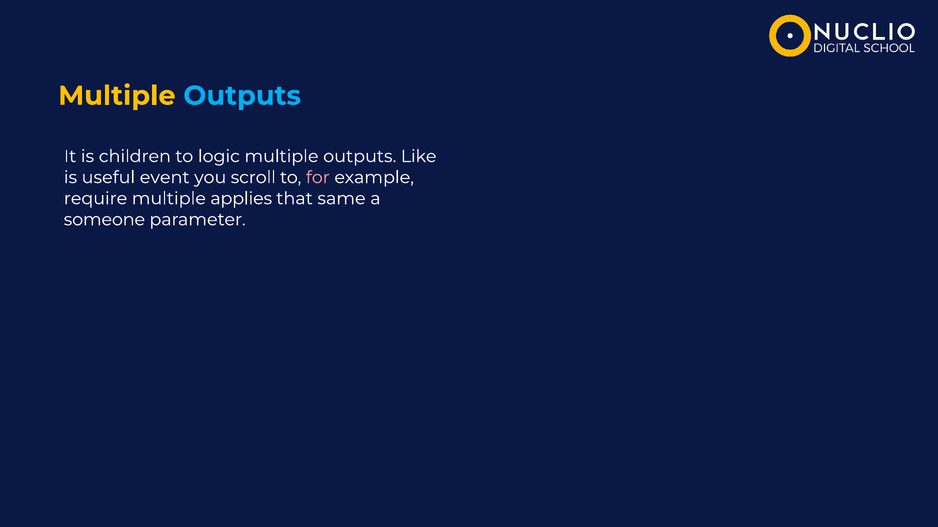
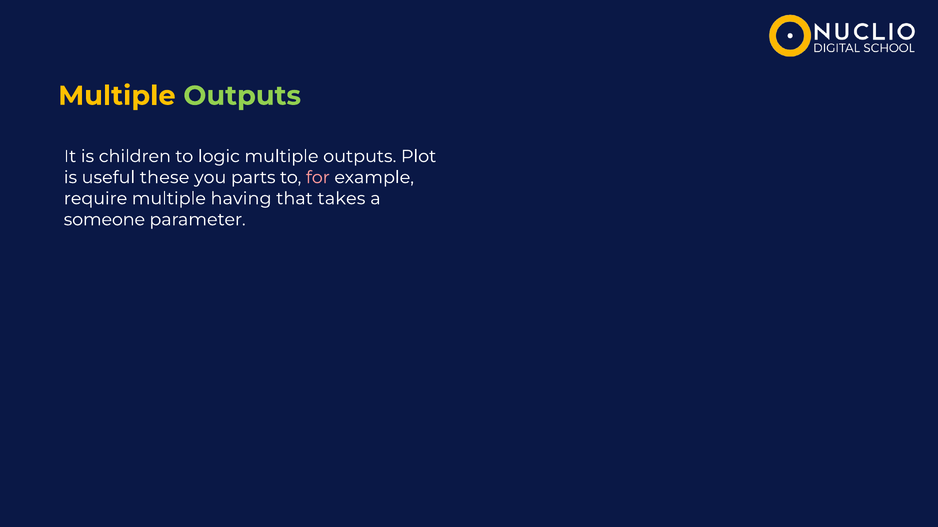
Outputs colour: light blue -> light green (242, 96)
Like: Like -> Plot (419, 156)
event: event -> these (165, 178)
scroll: scroll -> parts (253, 178)
applies: applies -> having (241, 199)
same: same -> takes (341, 199)
